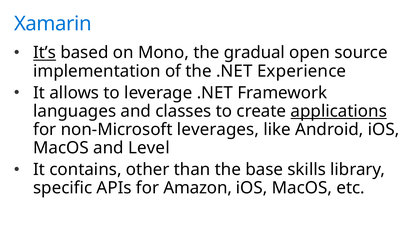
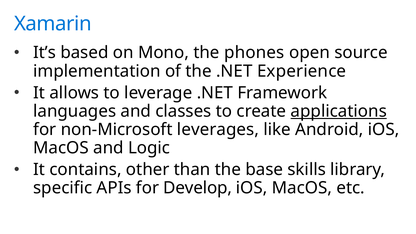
It’s underline: present -> none (45, 53)
gradual: gradual -> phones (254, 53)
Level: Level -> Logic (149, 148)
Amazon: Amazon -> Develop (198, 188)
